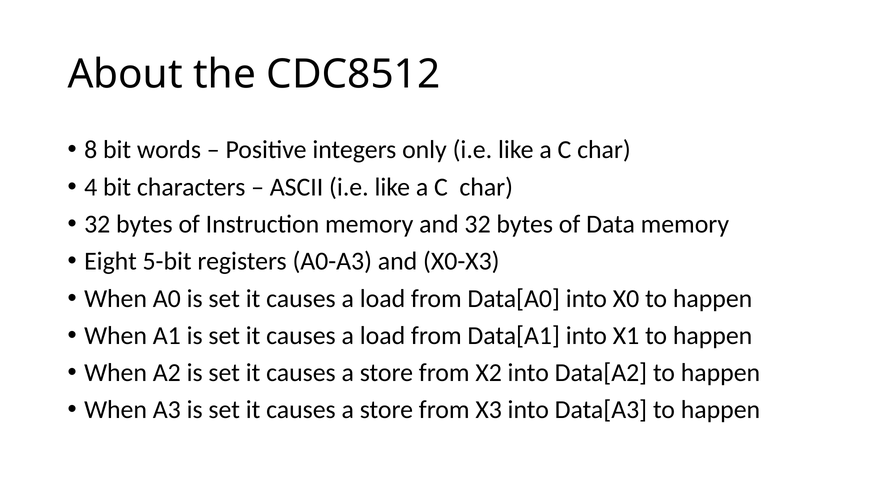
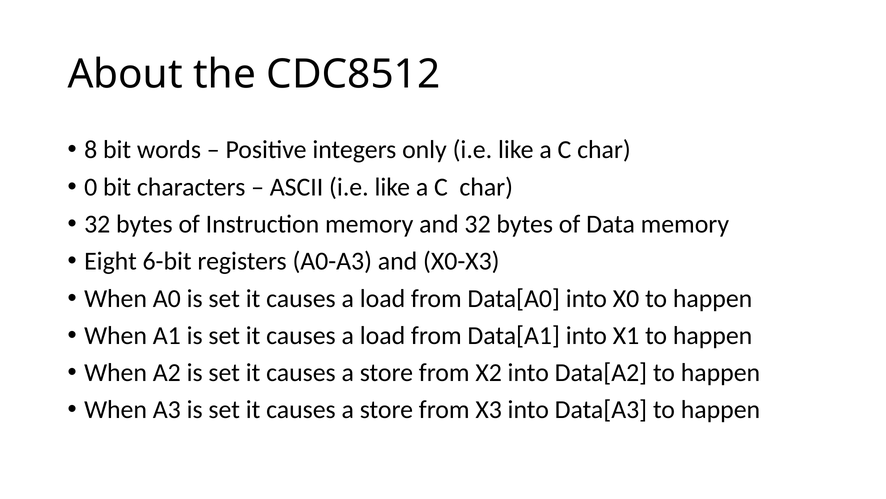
4: 4 -> 0 (91, 187)
5-bit: 5-bit -> 6-bit (167, 261)
